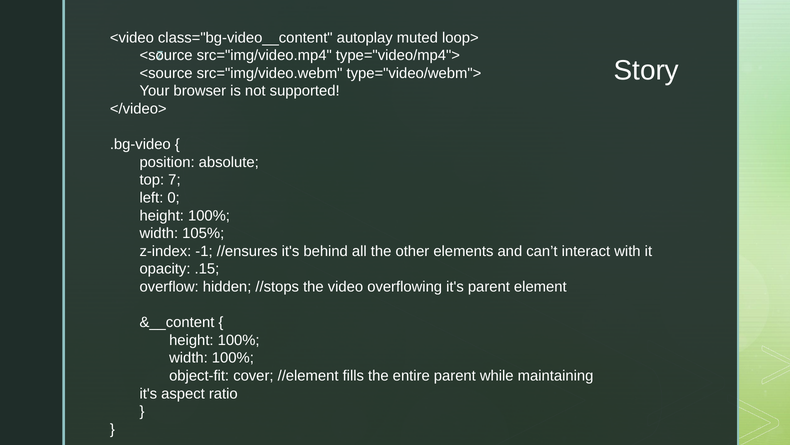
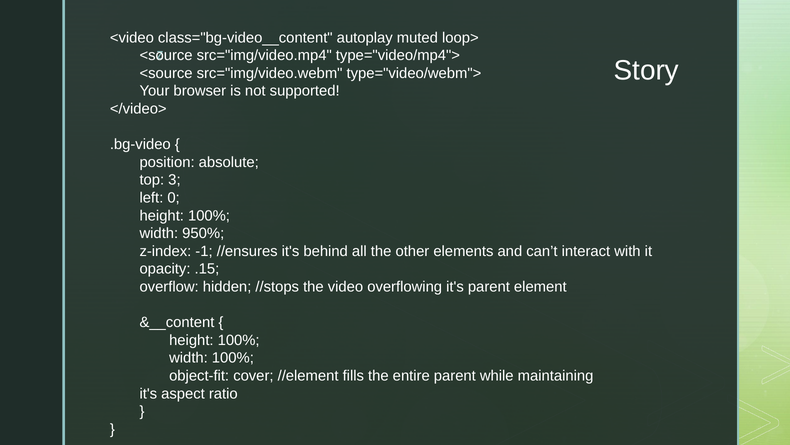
7: 7 -> 3 (174, 180)
105%: 105% -> 950% (203, 233)
